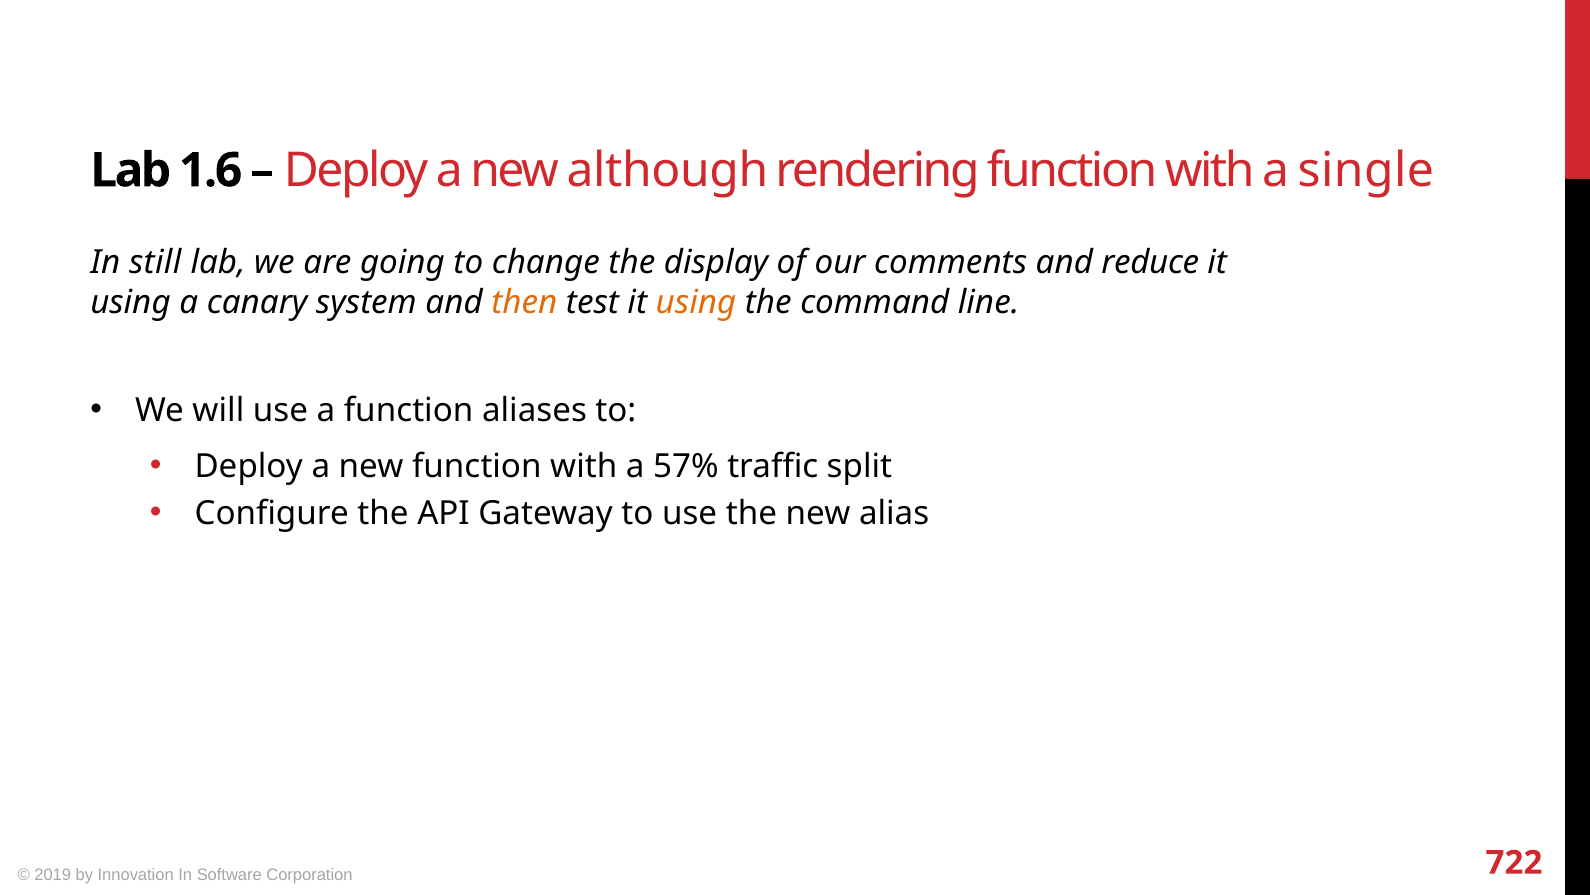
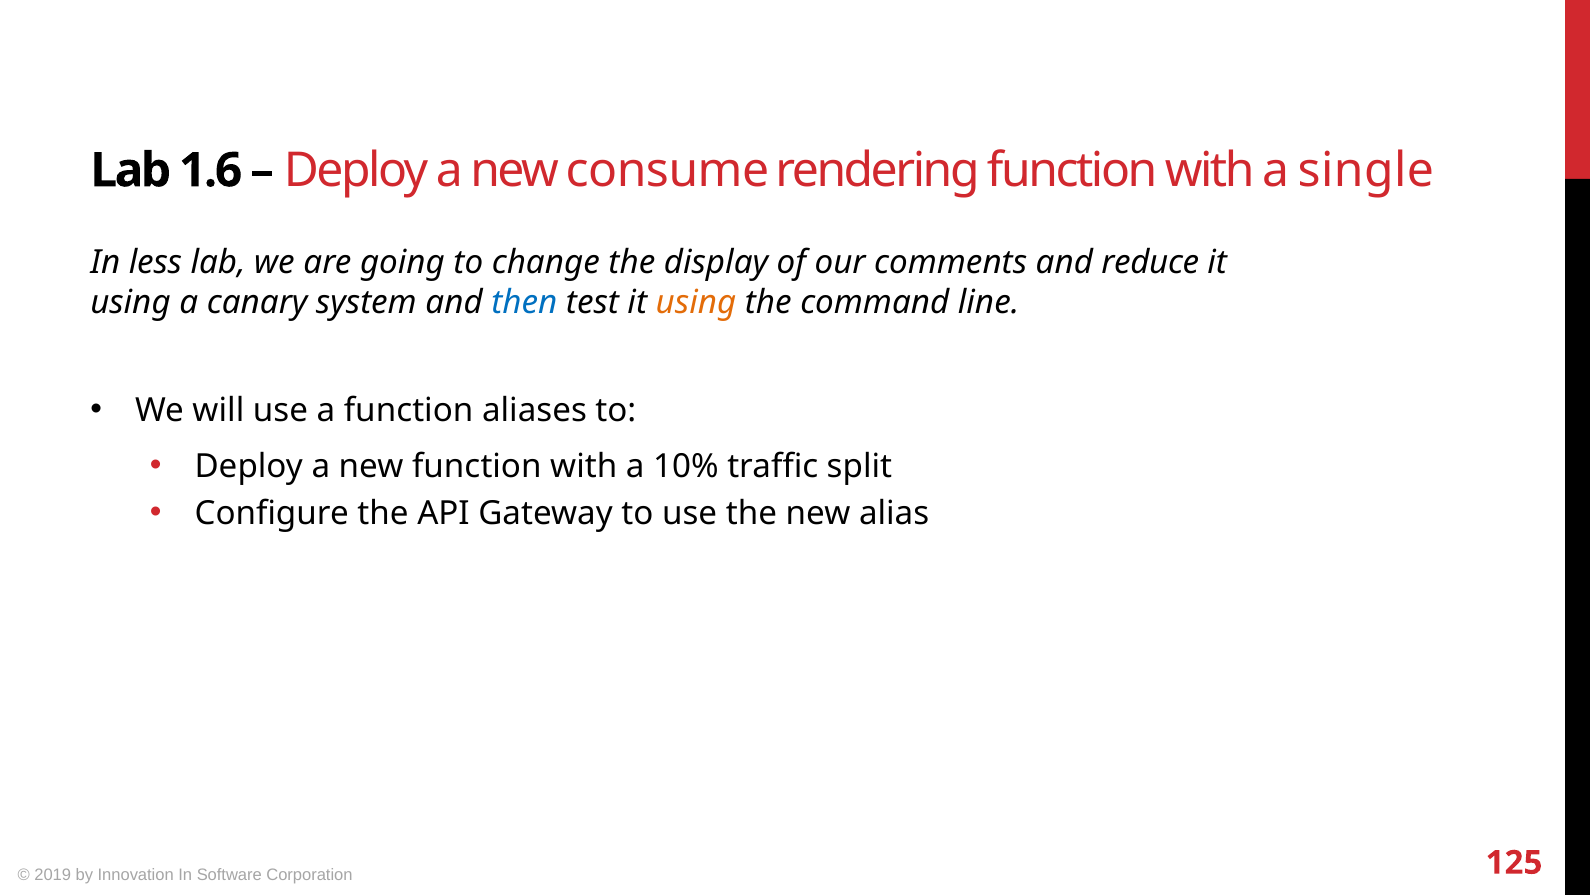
although: although -> consume (667, 170)
still: still -> less (155, 262)
then colour: orange -> blue (524, 302)
57%: 57% -> 10% (686, 467)
722: 722 -> 125 (1514, 862)
